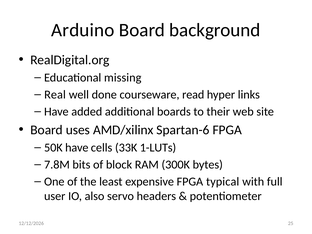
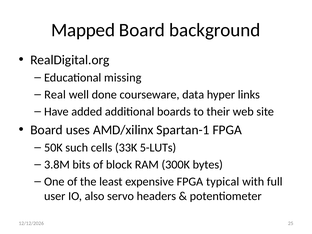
Arduino: Arduino -> Mapped (83, 30)
read: read -> data (193, 95)
Spartan-6: Spartan-6 -> Spartan-1 (183, 130)
50K have: have -> such (77, 148)
1-LUTs: 1-LUTs -> 5-LUTs (158, 148)
7.8M: 7.8M -> 3.8M (57, 165)
